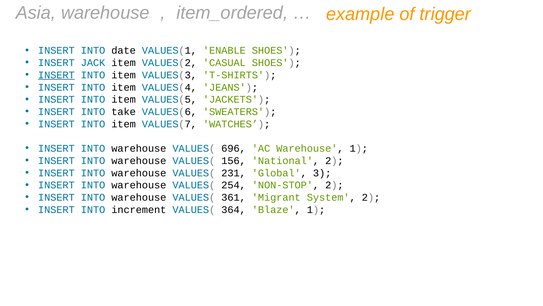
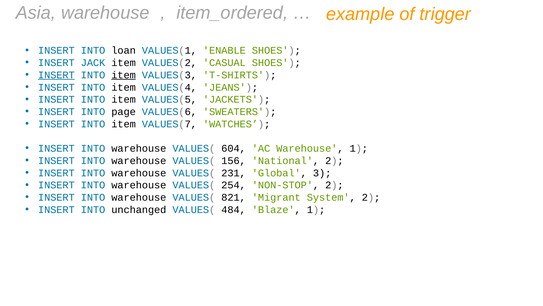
date: date -> loan (124, 50)
item underline: none -> present (124, 75)
take: take -> page (124, 112)
696: 696 -> 604 (234, 148)
361: 361 -> 821 (234, 197)
increment: increment -> unchanged (139, 209)
364: 364 -> 484 (234, 209)
